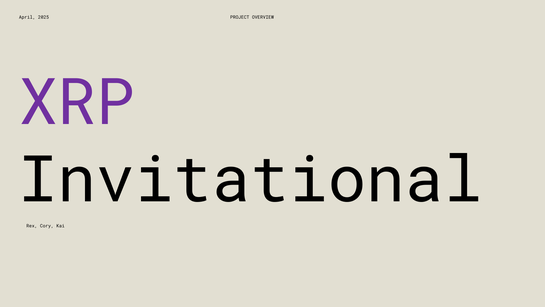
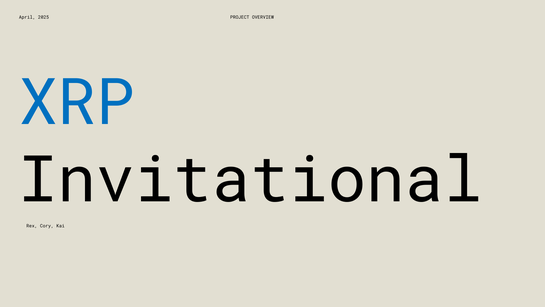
XRP colour: purple -> blue (77, 103)
